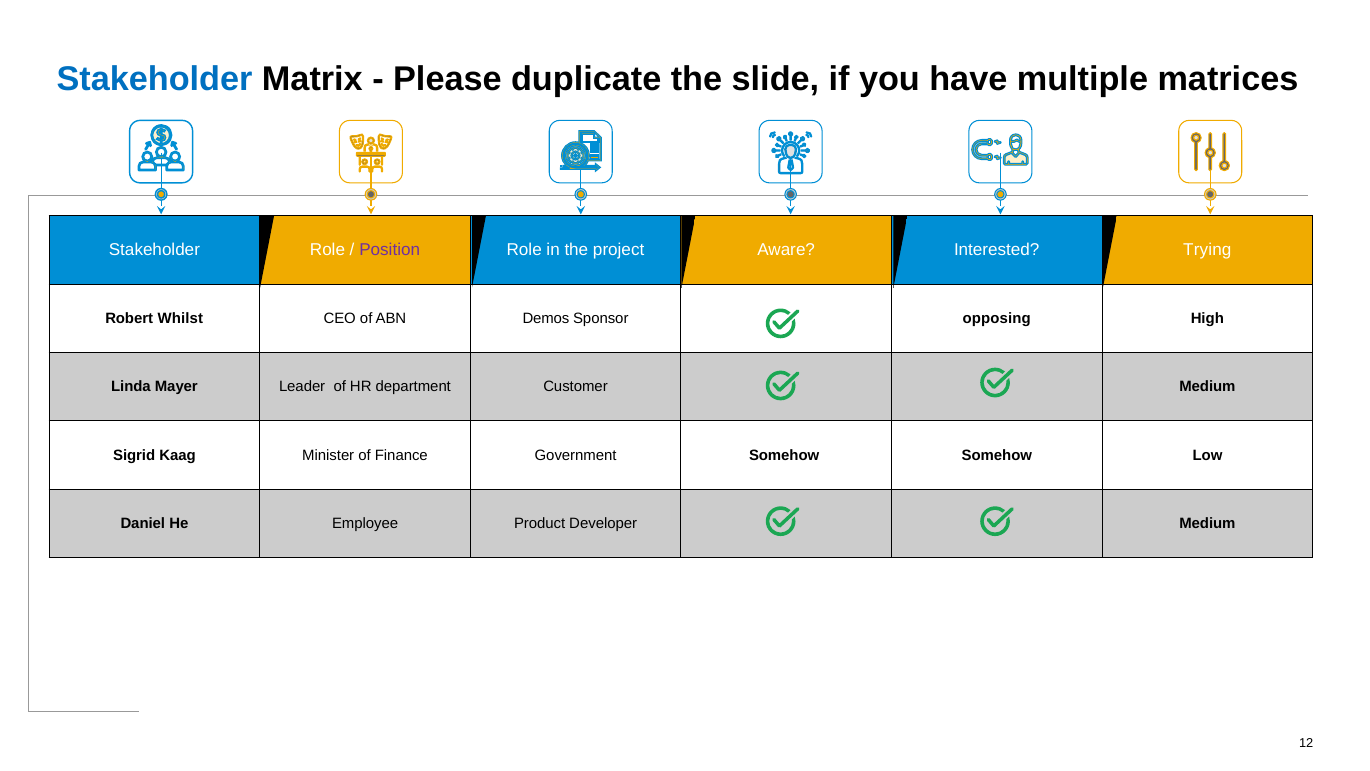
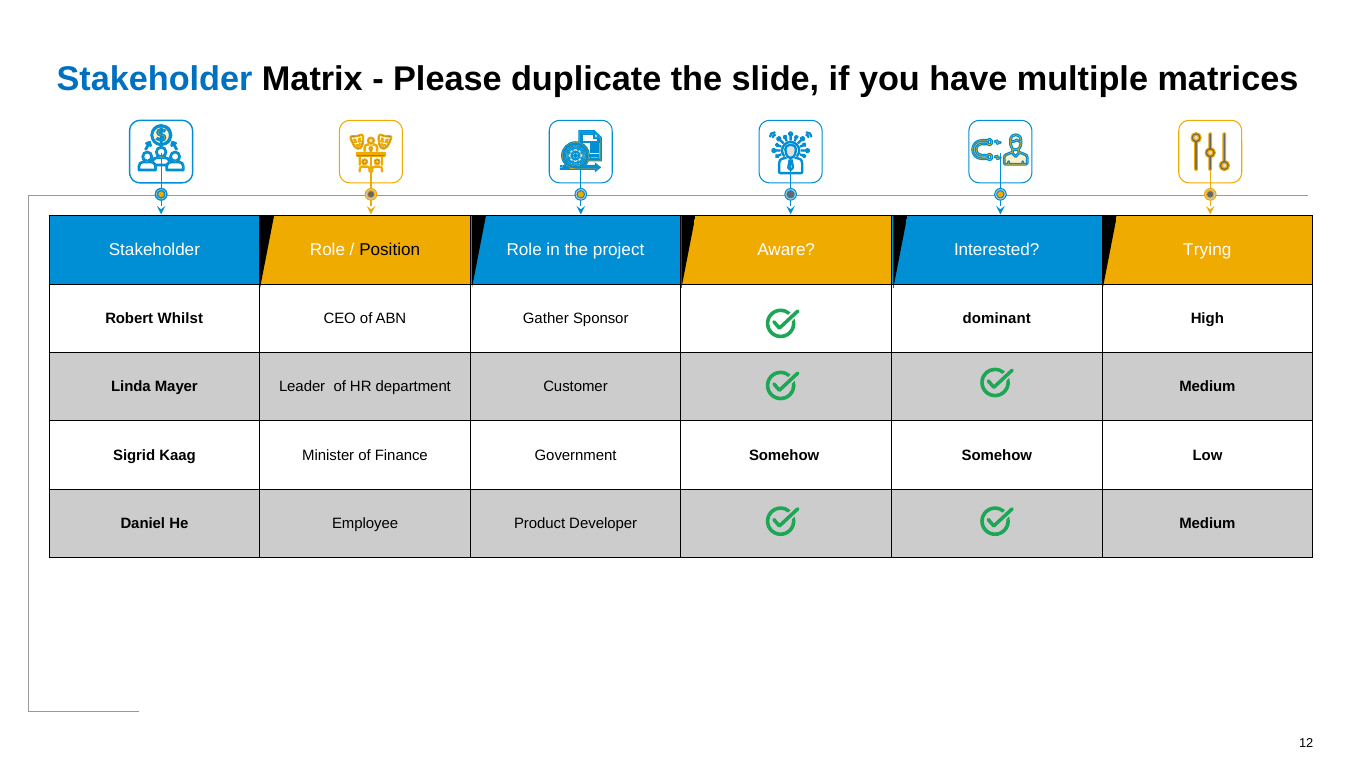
Position colour: purple -> black (390, 250)
Demos: Demos -> Gather (546, 318)
opposing: opposing -> dominant (997, 318)
